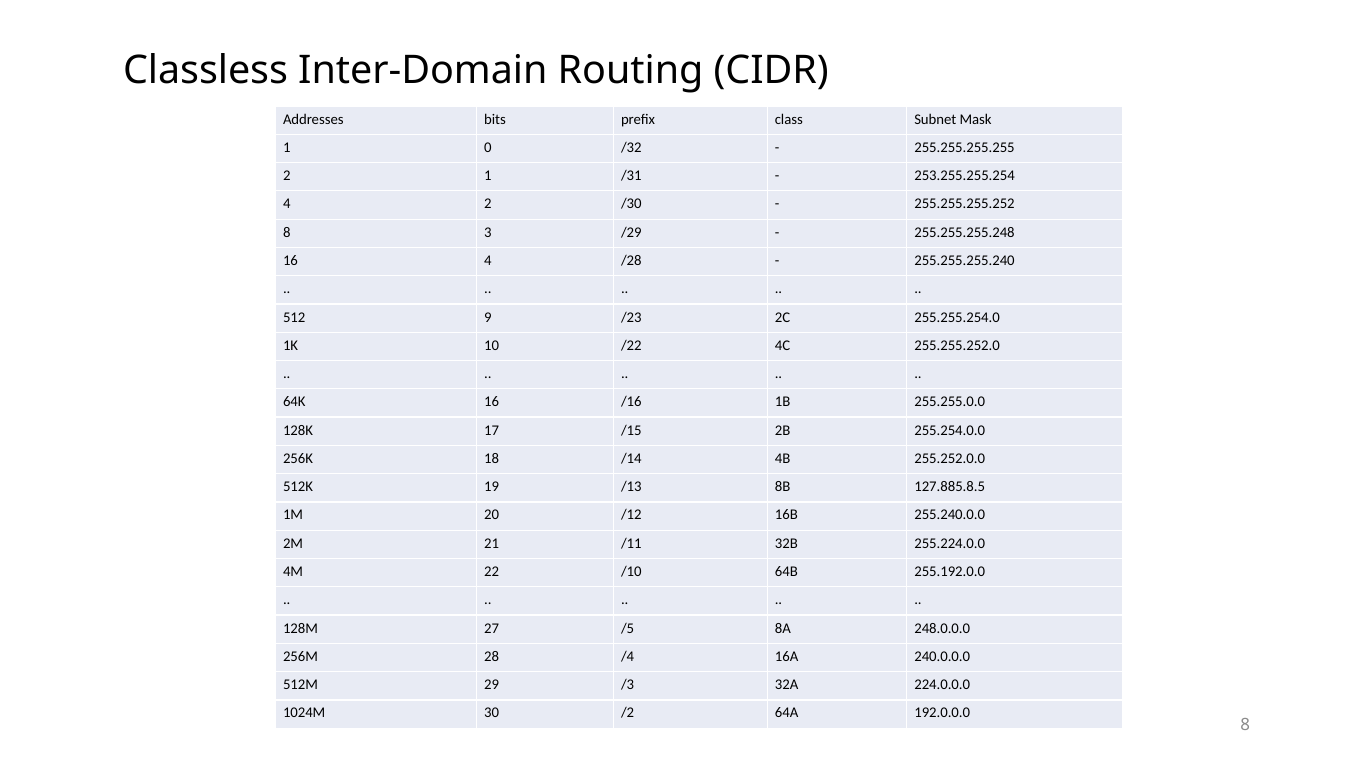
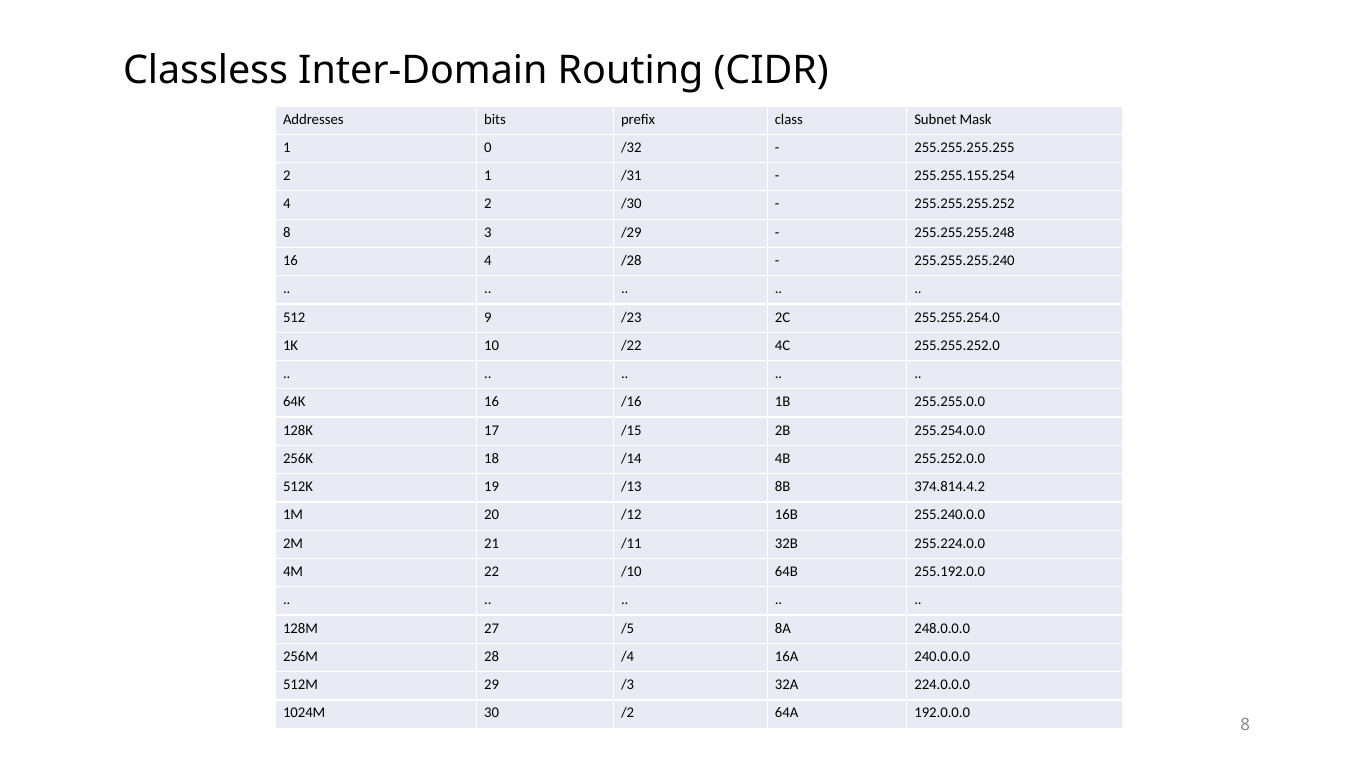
253.255.255.254: 253.255.255.254 -> 255.255.155.254 (965, 176)
127.885.8.5: 127.885.8.5 -> 374.814.4.2 (950, 487)
